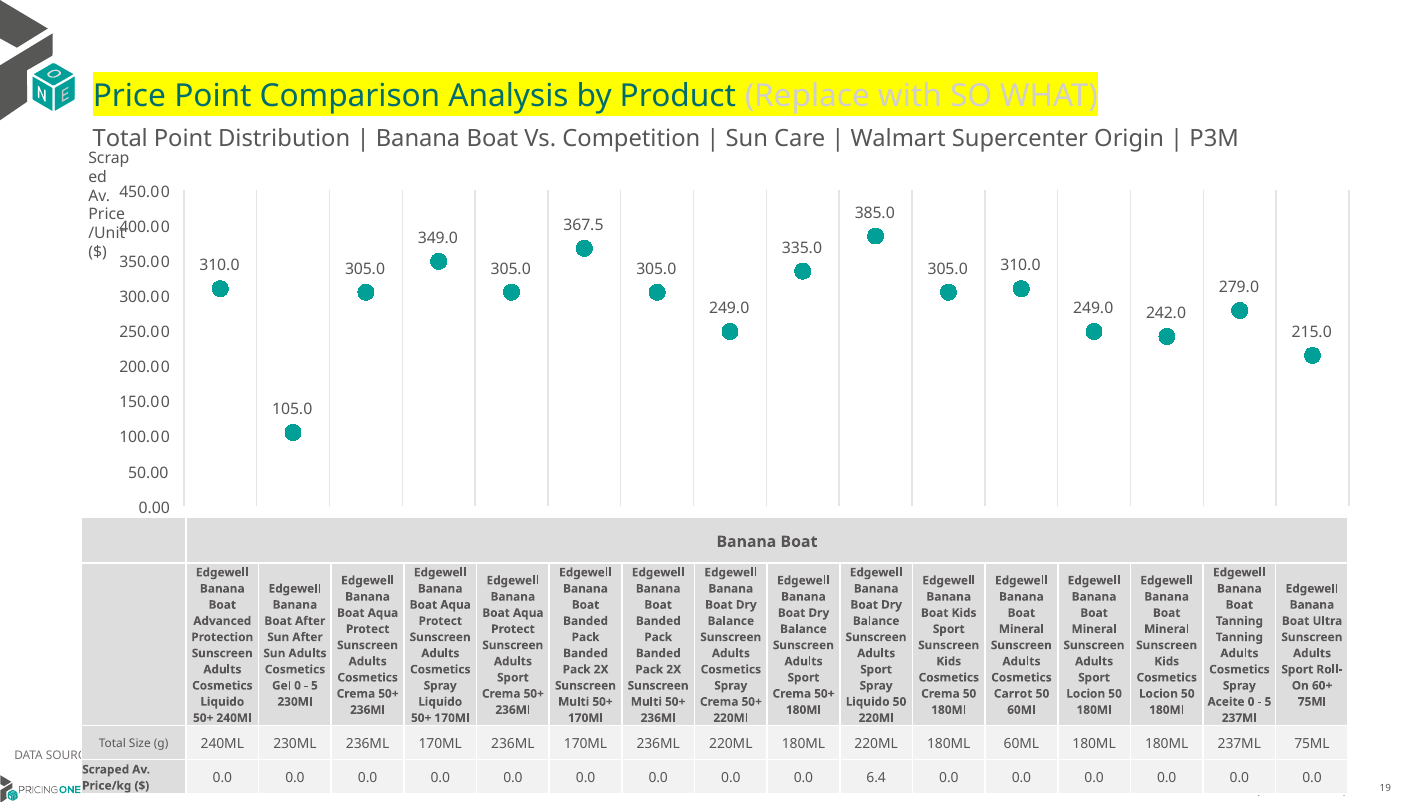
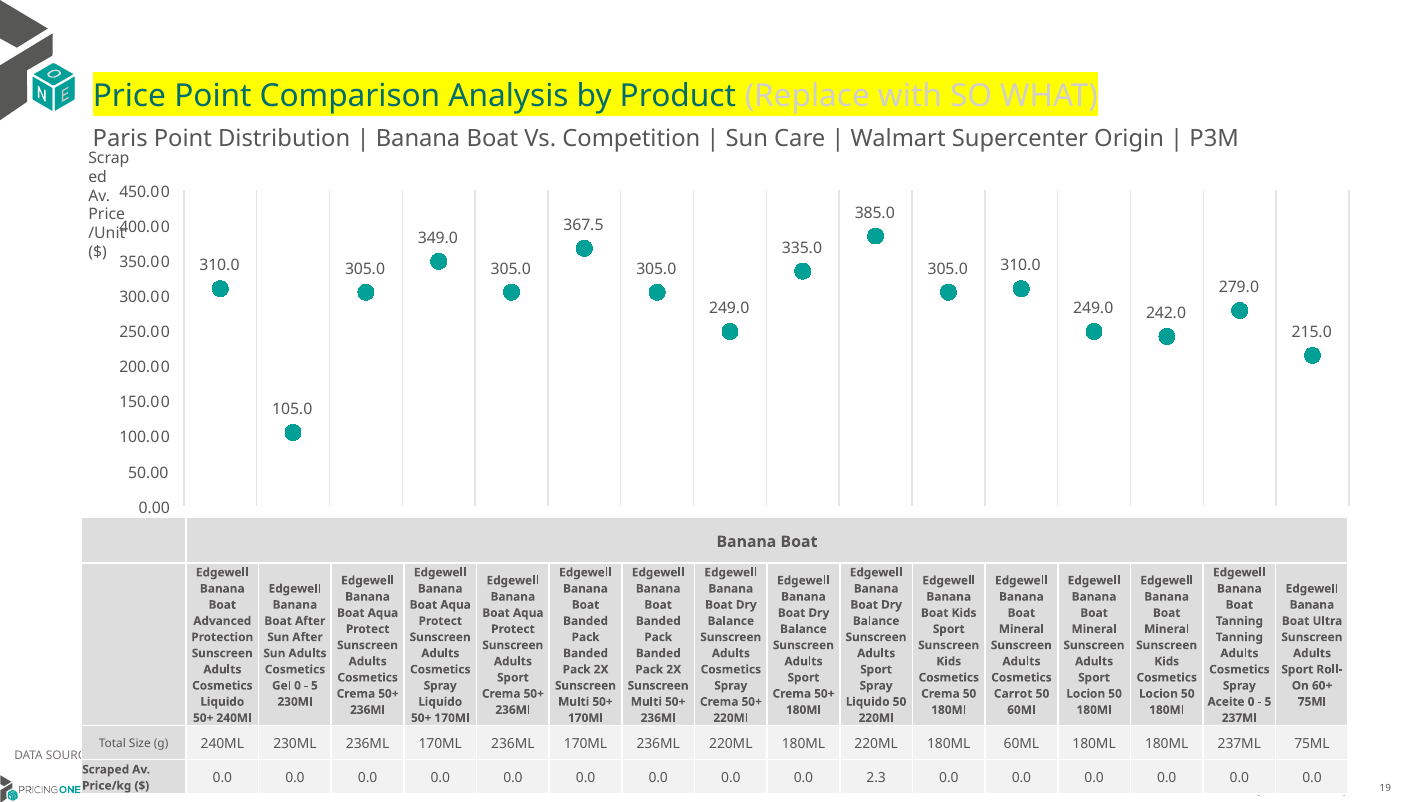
Total: Total -> Paris (120, 139)
6.4: 6.4 -> 2.3 (876, 778)
